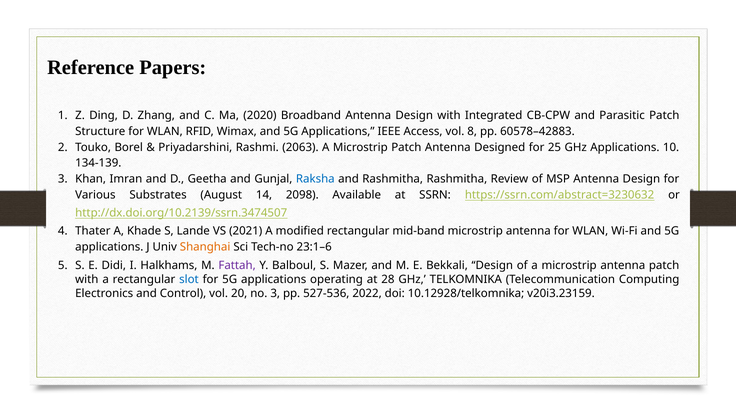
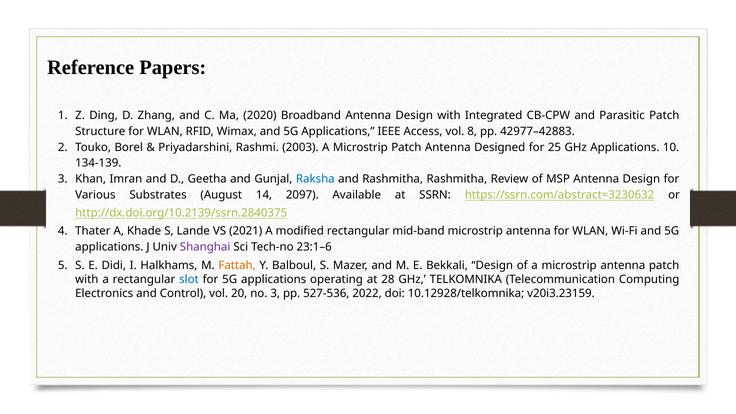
60578–42883: 60578–42883 -> 42977–42883 (537, 131)
2063: 2063 -> 2003 (300, 147)
2098: 2098 -> 2097 (302, 195)
http://dx.doi.org/10.2139/ssrn.3474507: http://dx.doi.org/10.2139/ssrn.3474507 -> http://dx.doi.org/10.2139/ssrn.2840375 (181, 213)
Shanghai colour: orange -> purple (205, 247)
Fattah colour: purple -> orange (237, 266)
